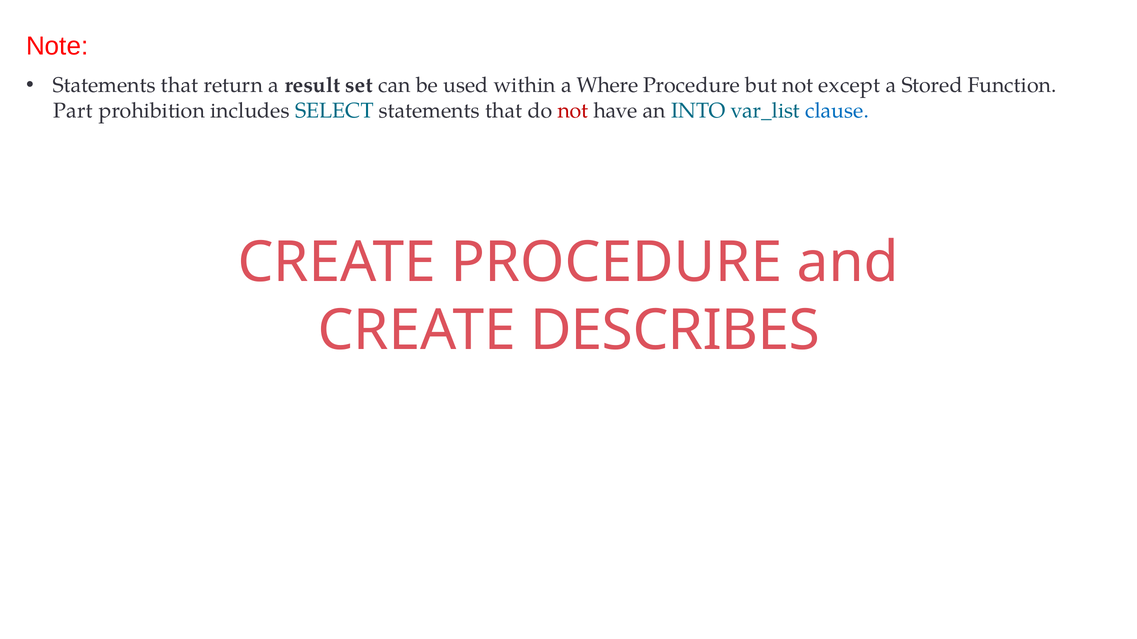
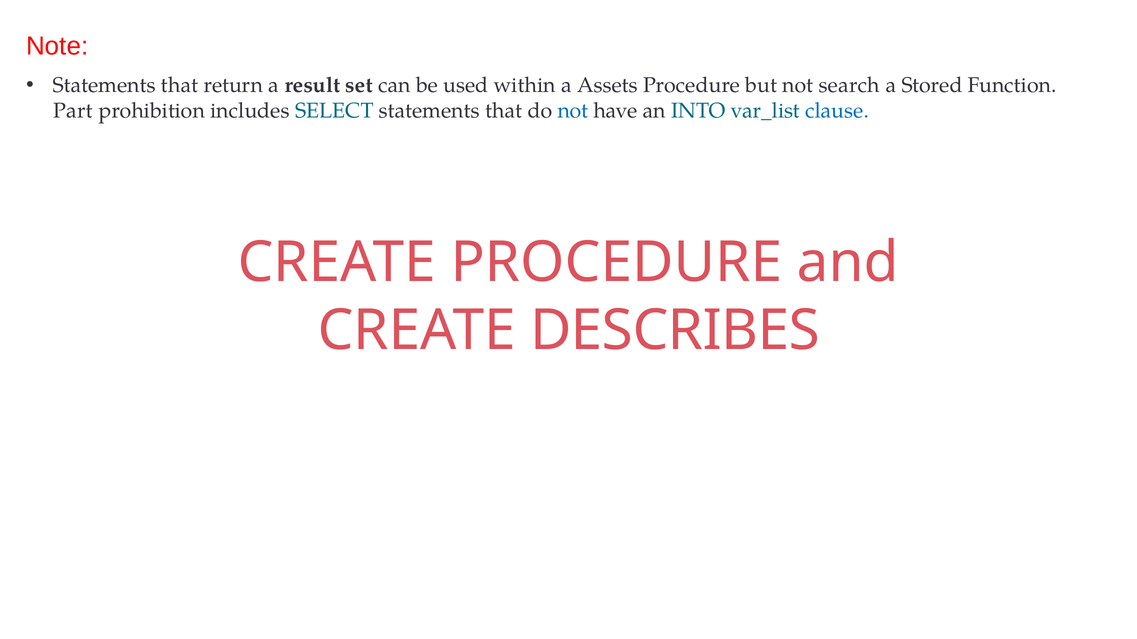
Where: Where -> Assets (607, 85)
except: except -> search (849, 85)
not colour: red -> blue (573, 111)
